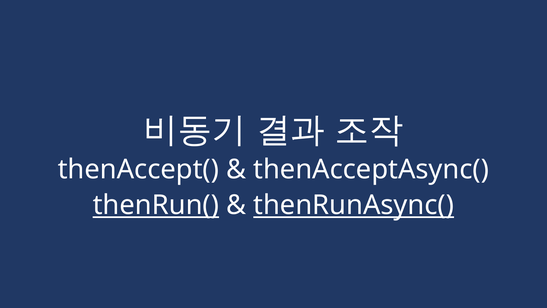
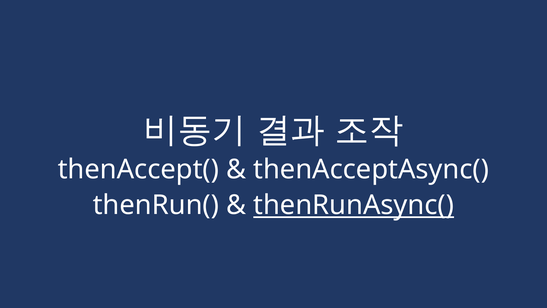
thenRun( underline: present -> none (156, 205)
